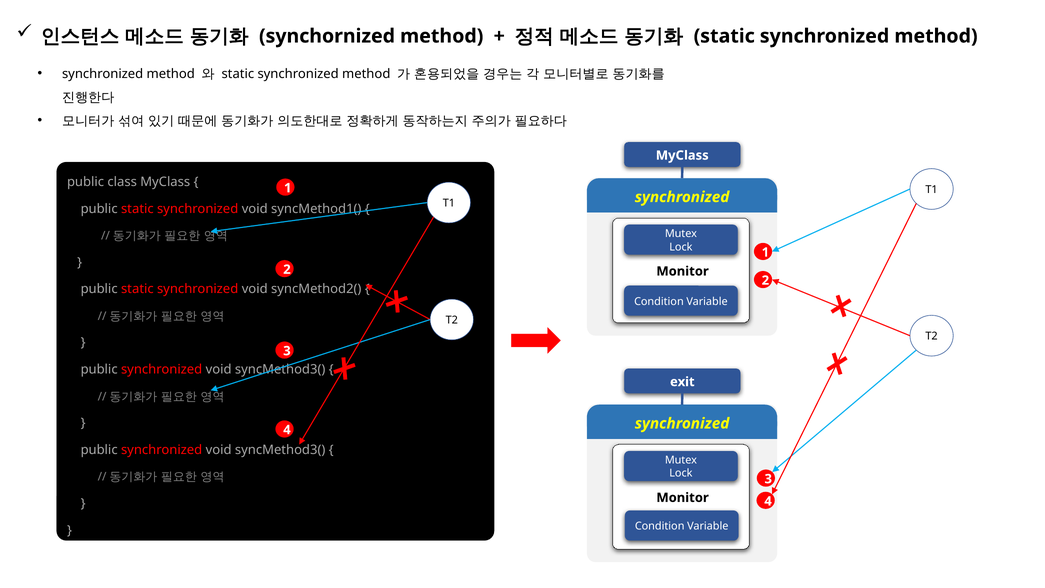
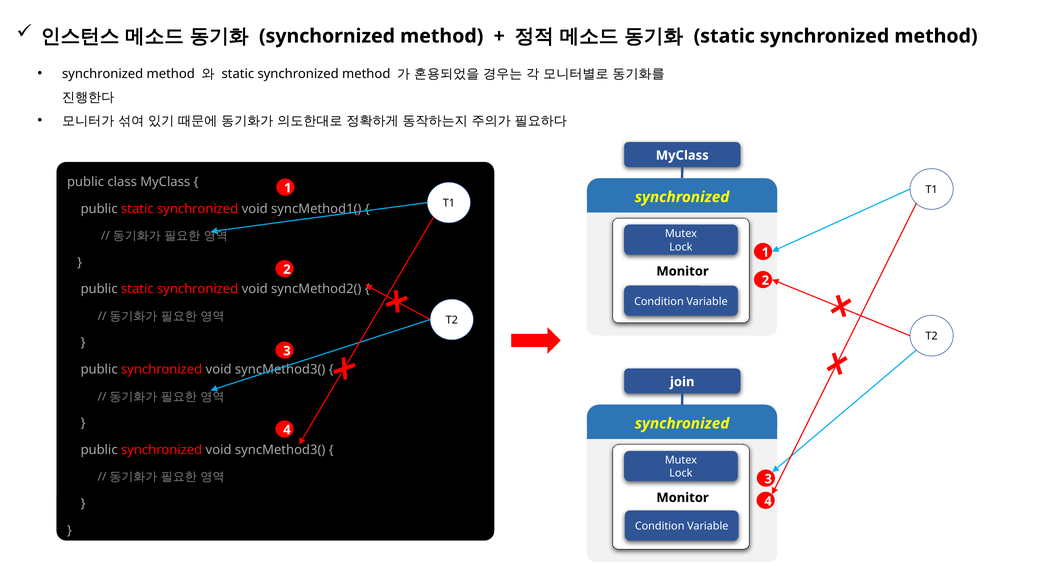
exit: exit -> join (682, 382)
